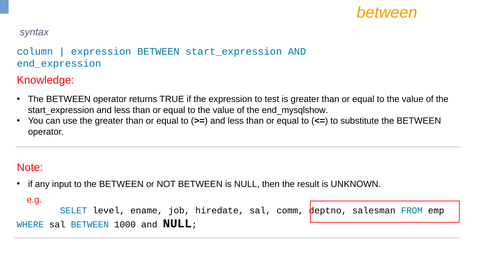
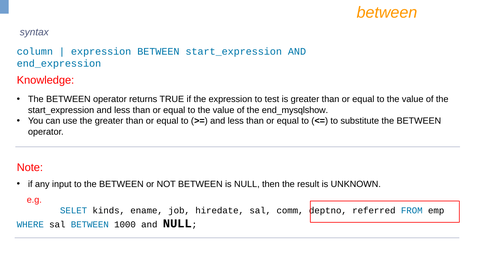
level: level -> kinds (109, 210)
salesman: salesman -> referred (374, 210)
